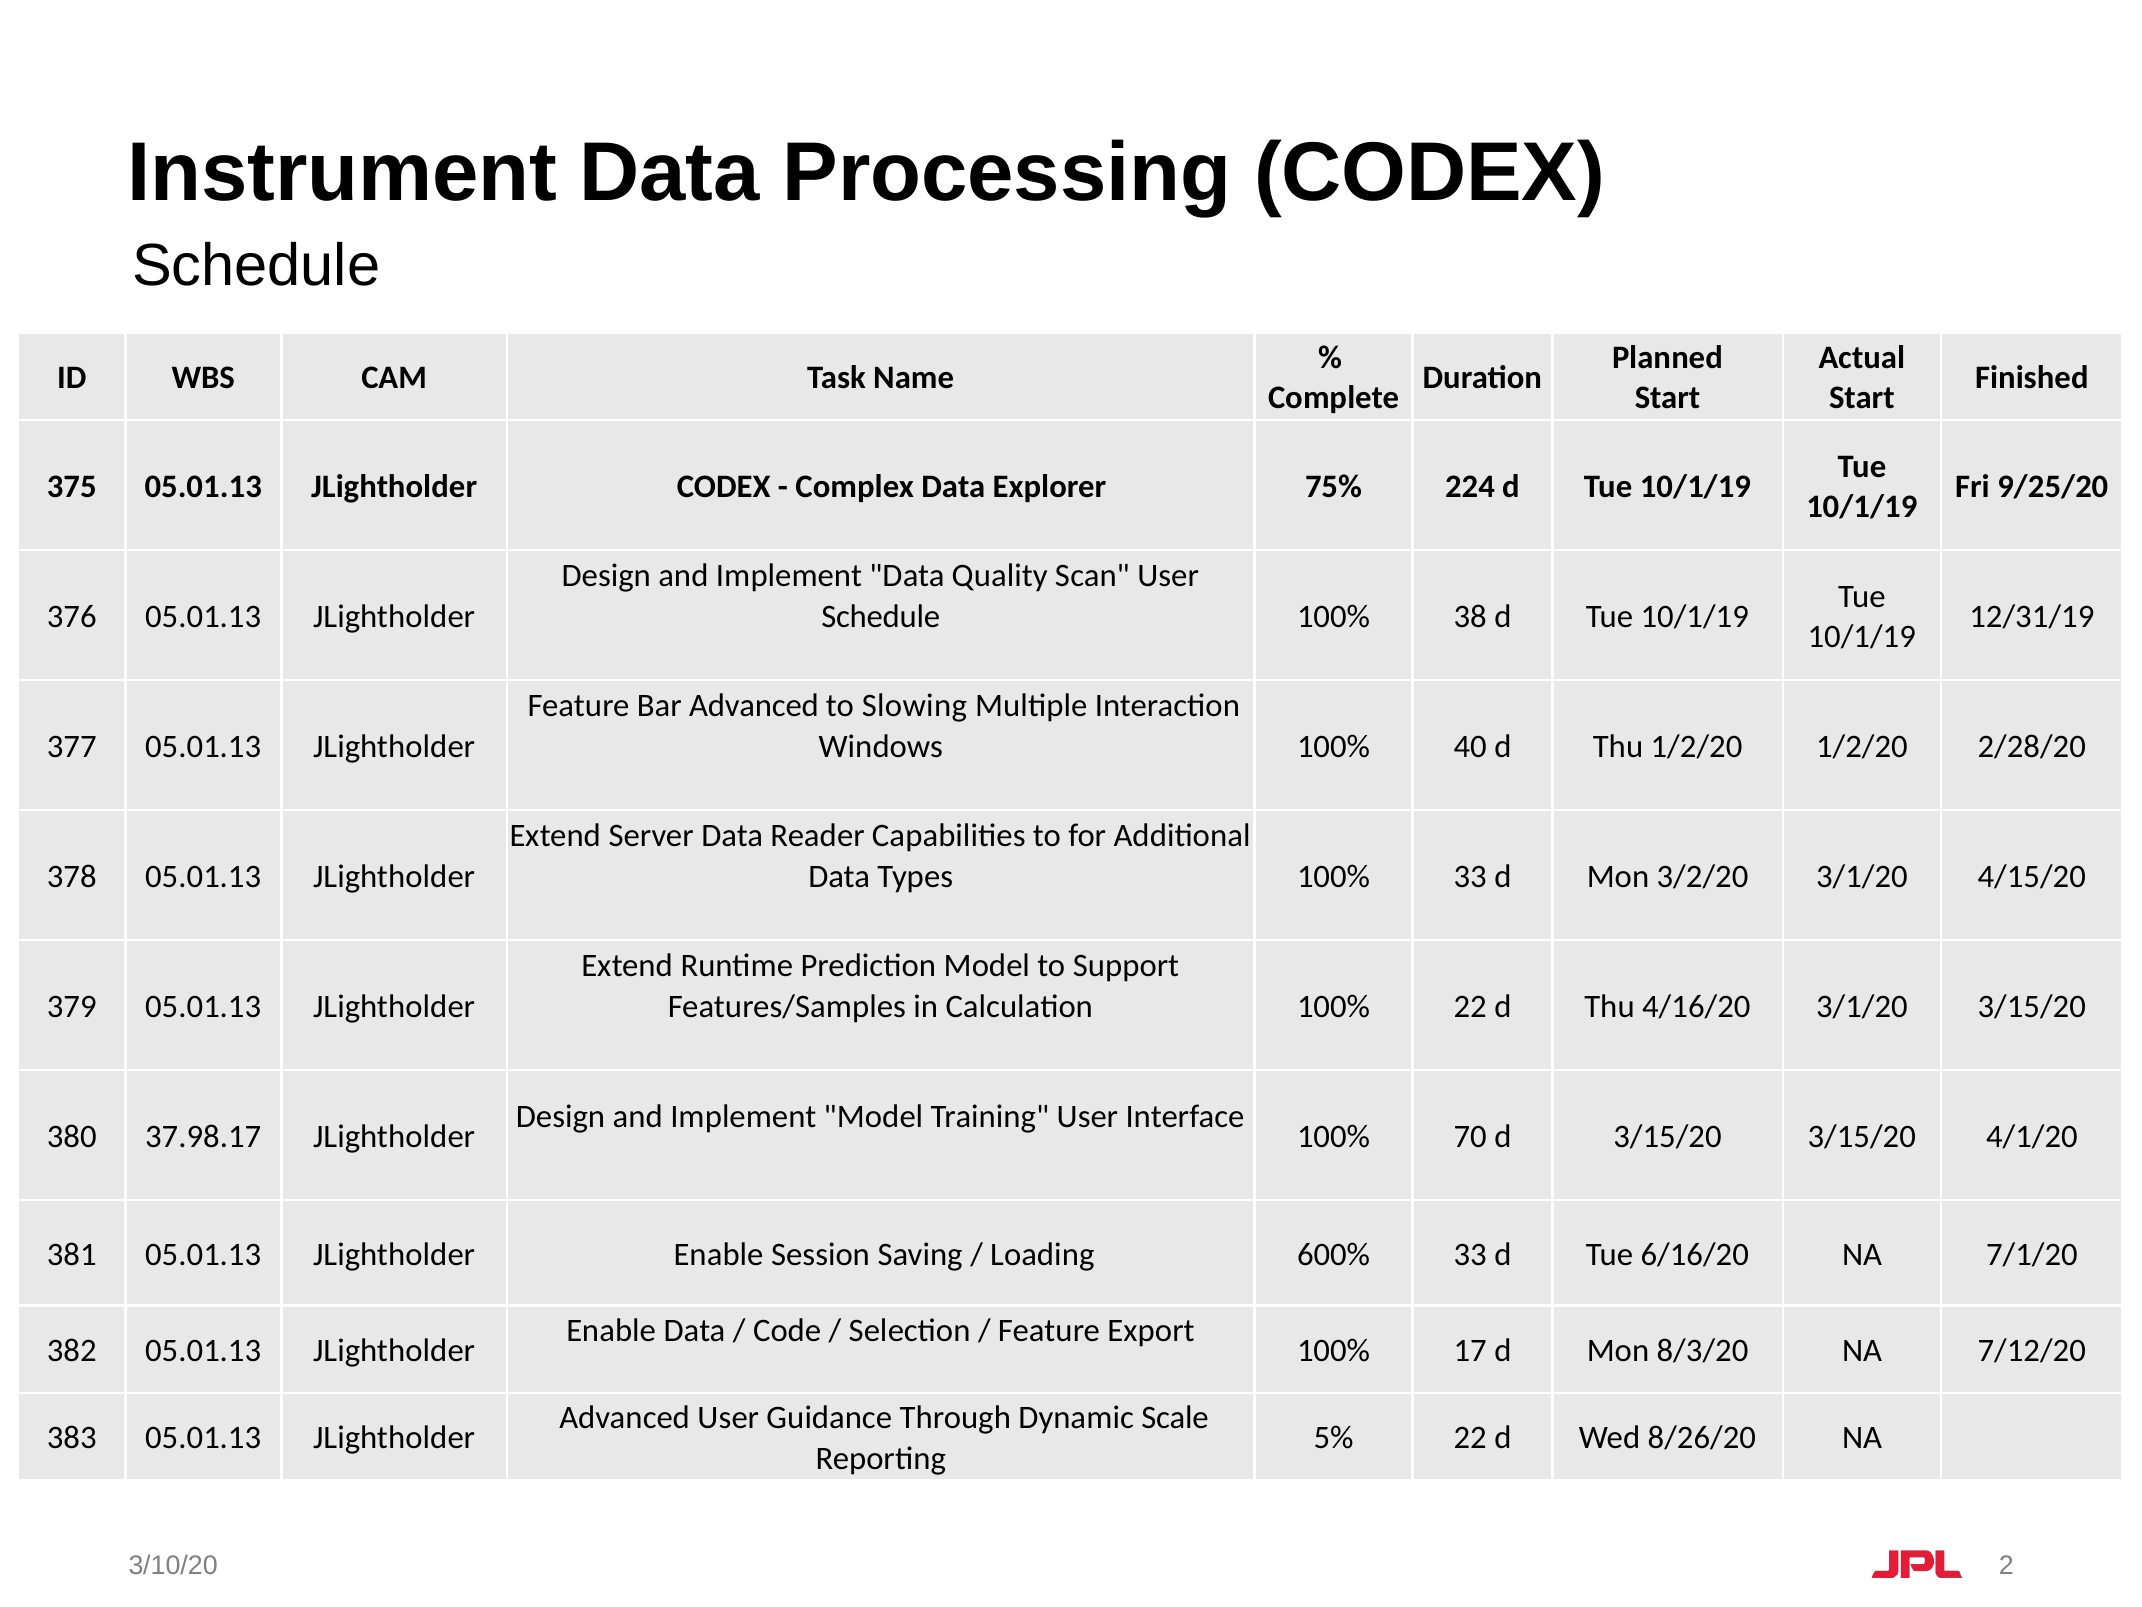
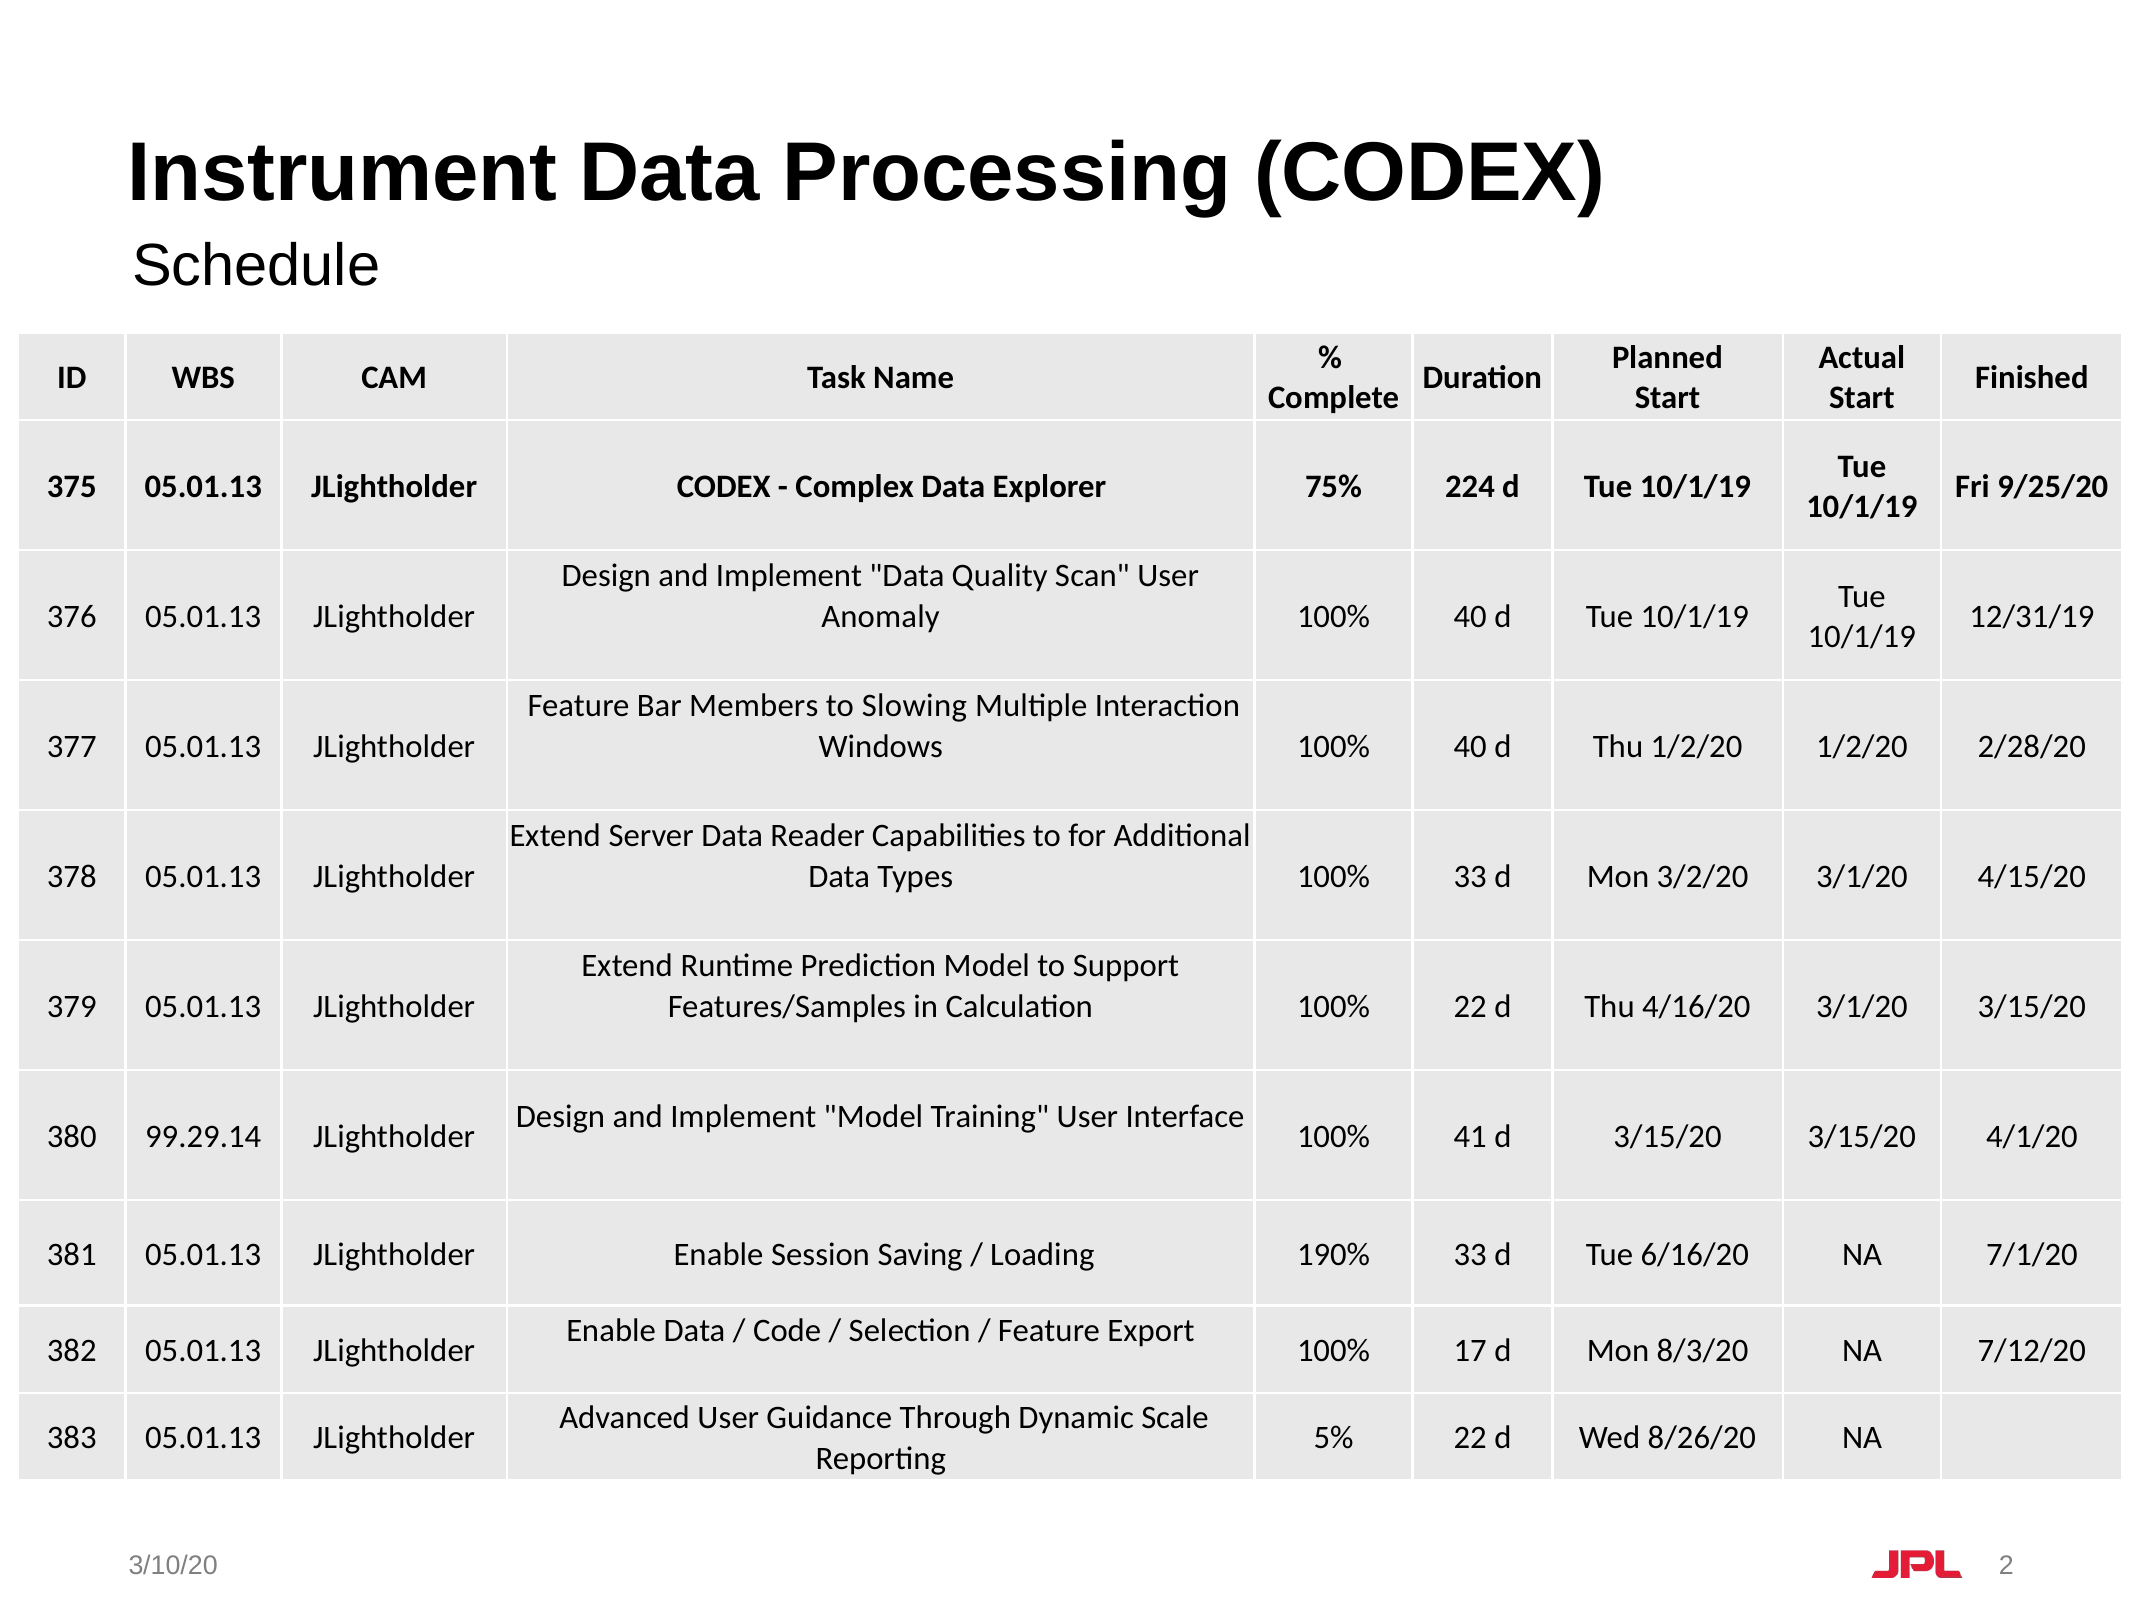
Schedule: Schedule -> Anomaly (880, 616)
38: 38 -> 40 (1470, 616)
Bar Advanced: Advanced -> Members (754, 706)
37.98.17: 37.98.17 -> 99.29.14 (203, 1136)
70: 70 -> 41 (1470, 1136)
600%: 600% -> 190% (1333, 1254)
